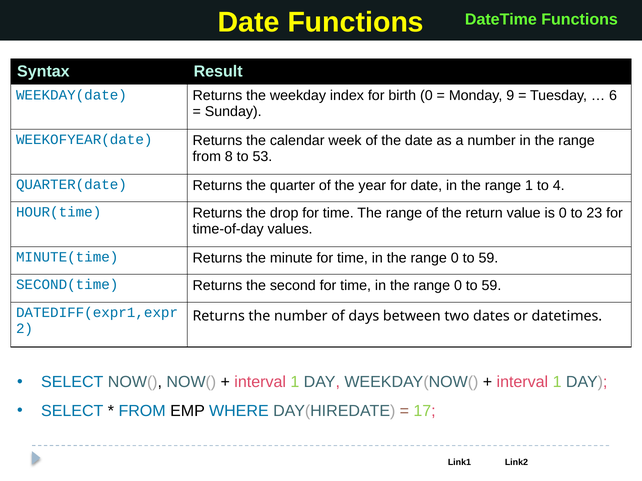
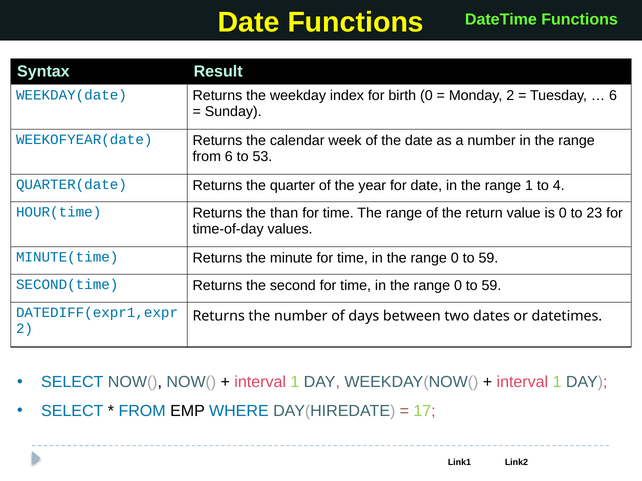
Monday 9: 9 -> 2 (510, 96)
from 8: 8 -> 6 (229, 157)
drop: drop -> than (284, 213)
